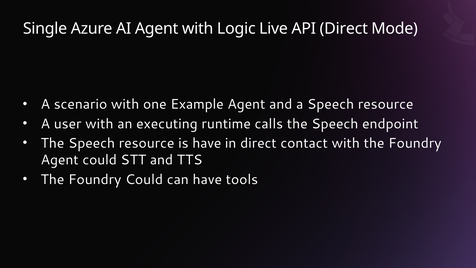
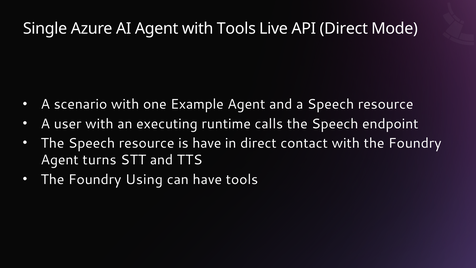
with Logic: Logic -> Tools (236, 28)
Agent could: could -> turns (100, 160)
Foundry Could: Could -> Using (144, 179)
